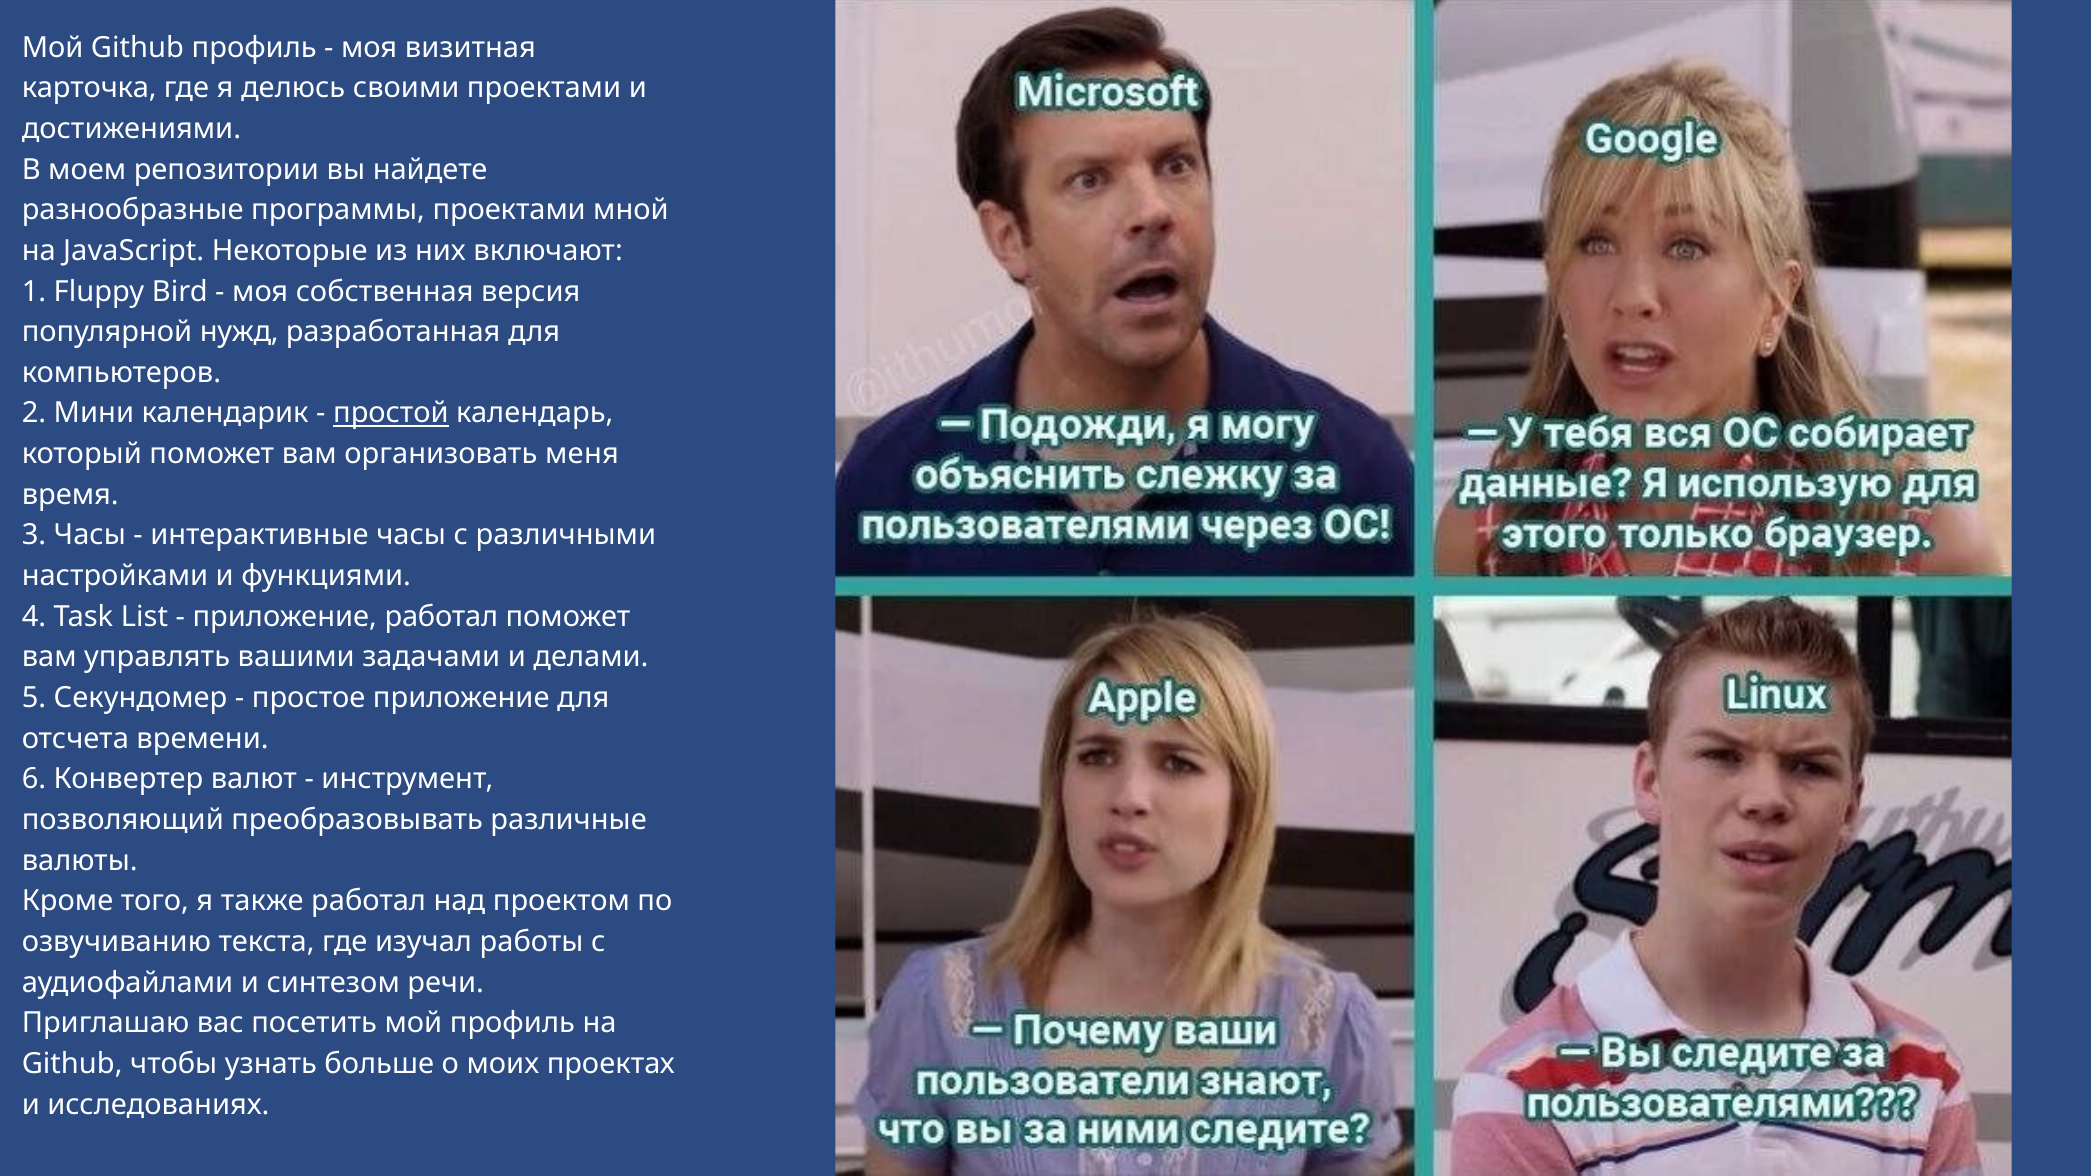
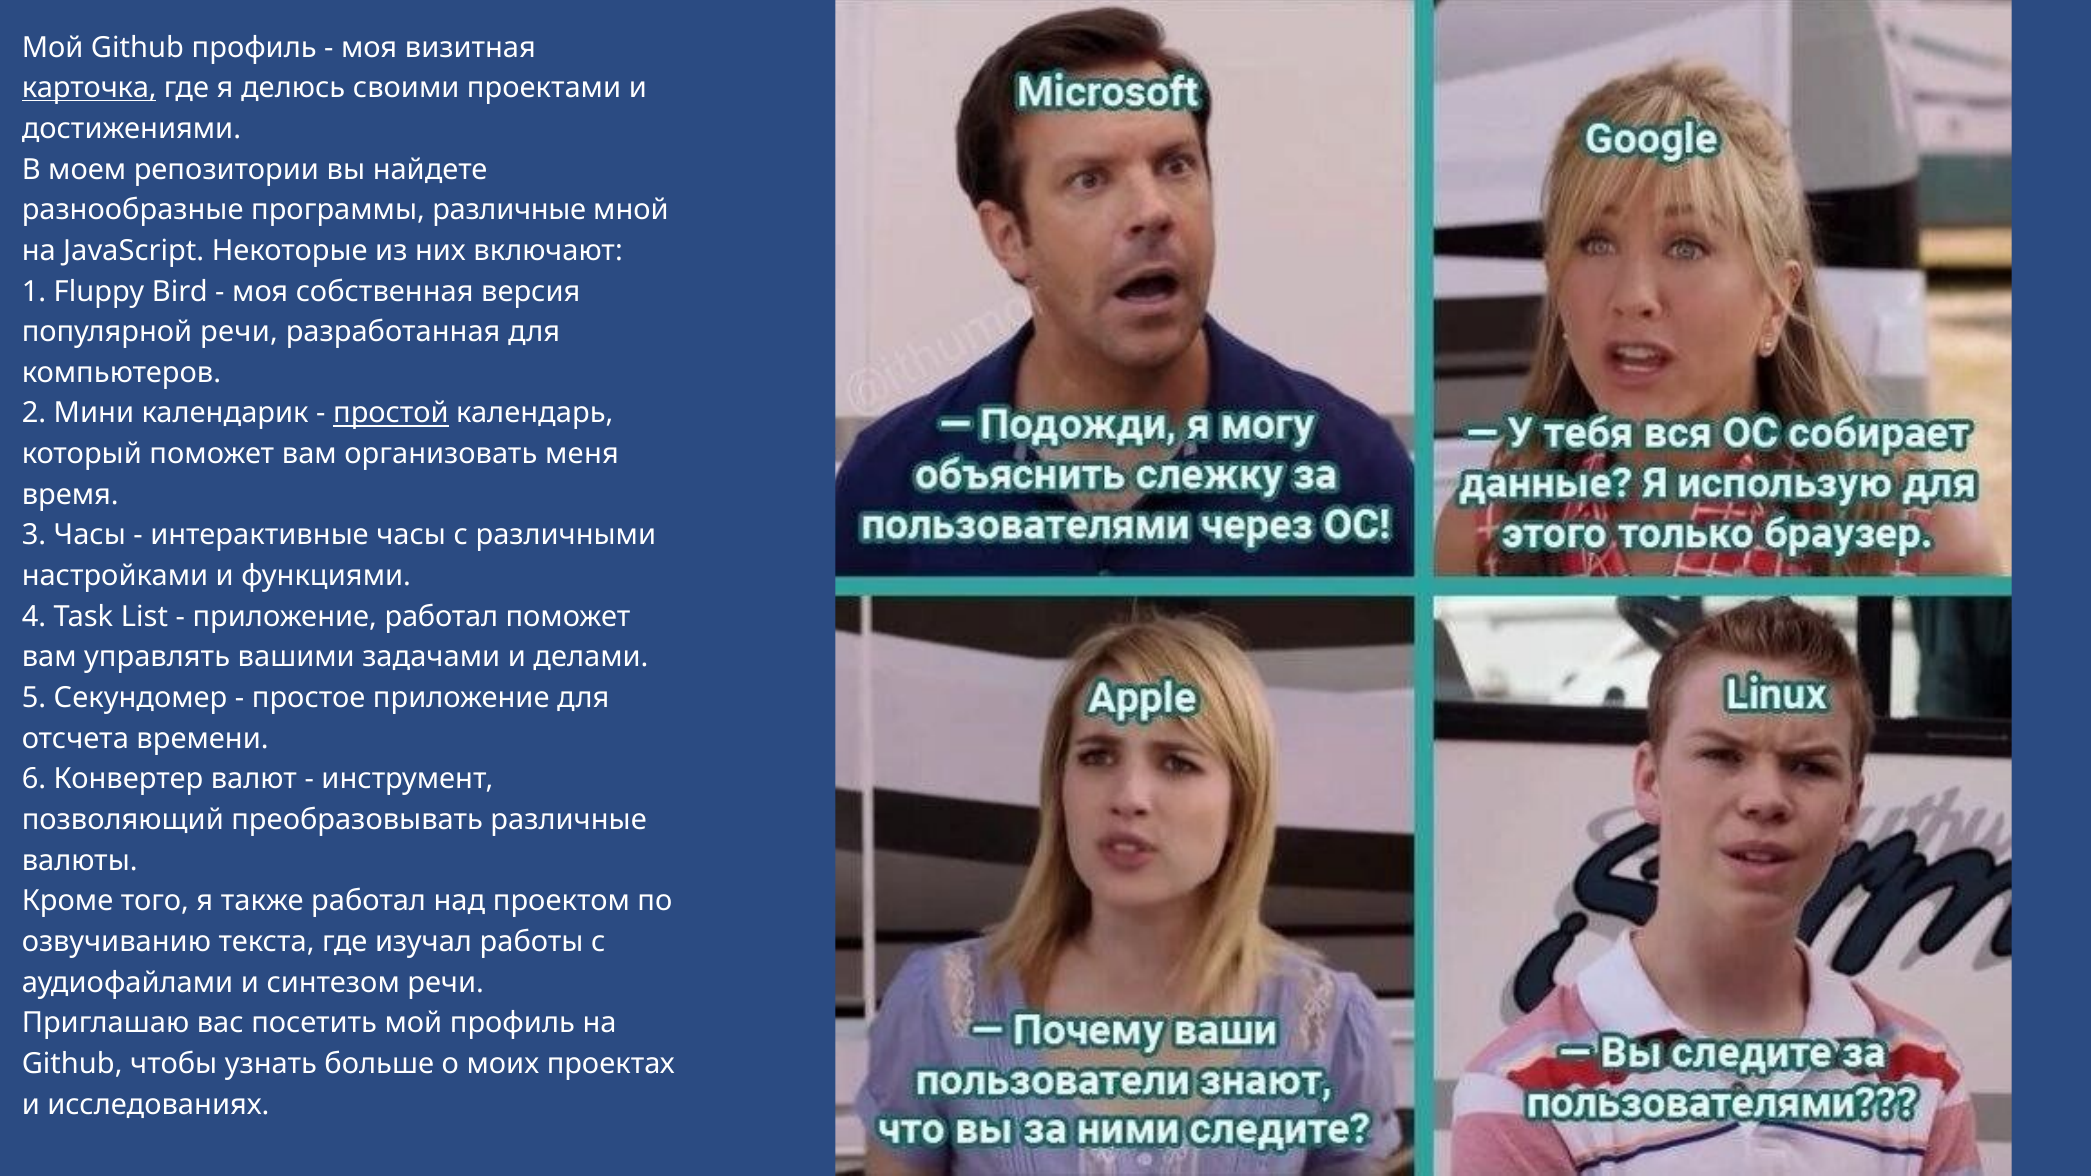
карточка underline: none -> present (89, 88)
программы проектами: проектами -> различные (509, 210)
популярной нужд: нужд -> речи (239, 332)
